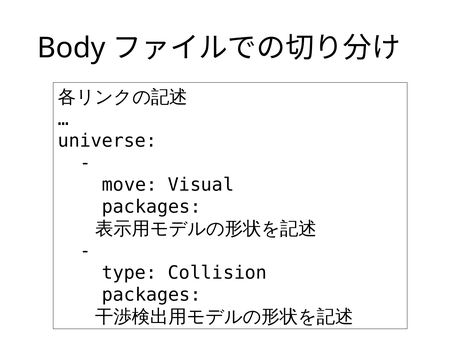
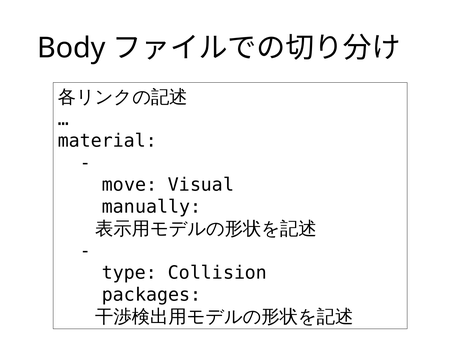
universe: universe -> material (107, 141)
packages: packages -> manually (152, 207)
